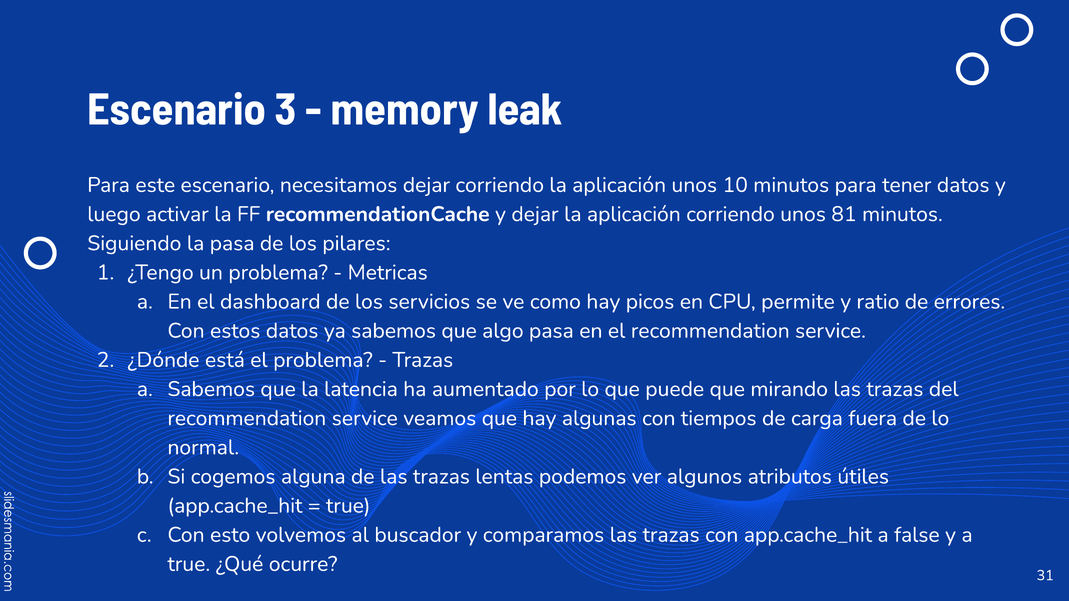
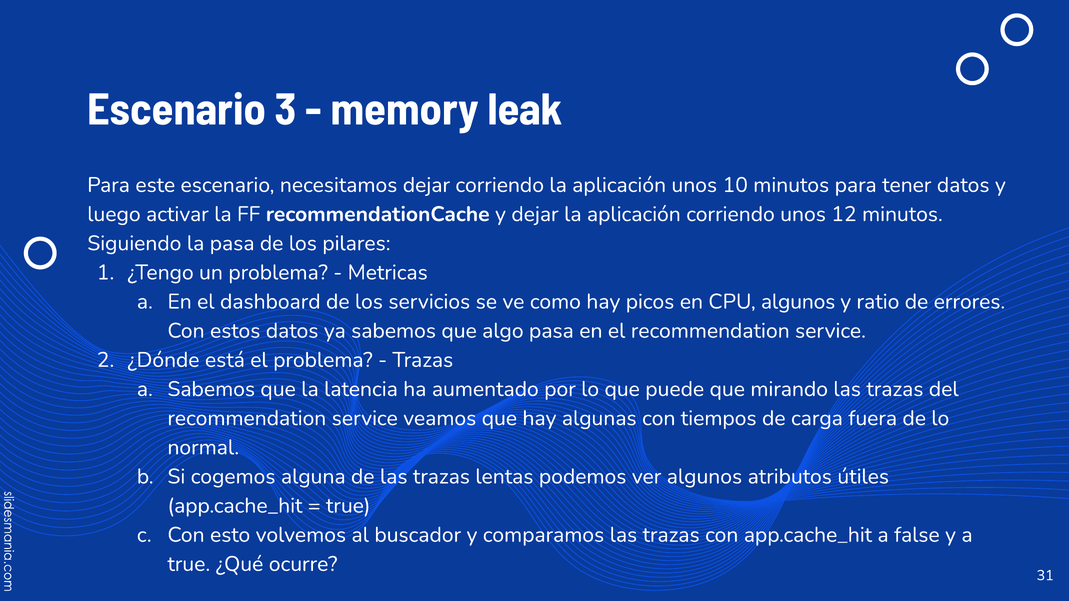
81: 81 -> 12 (844, 214)
CPU permite: permite -> algunos (798, 302)
